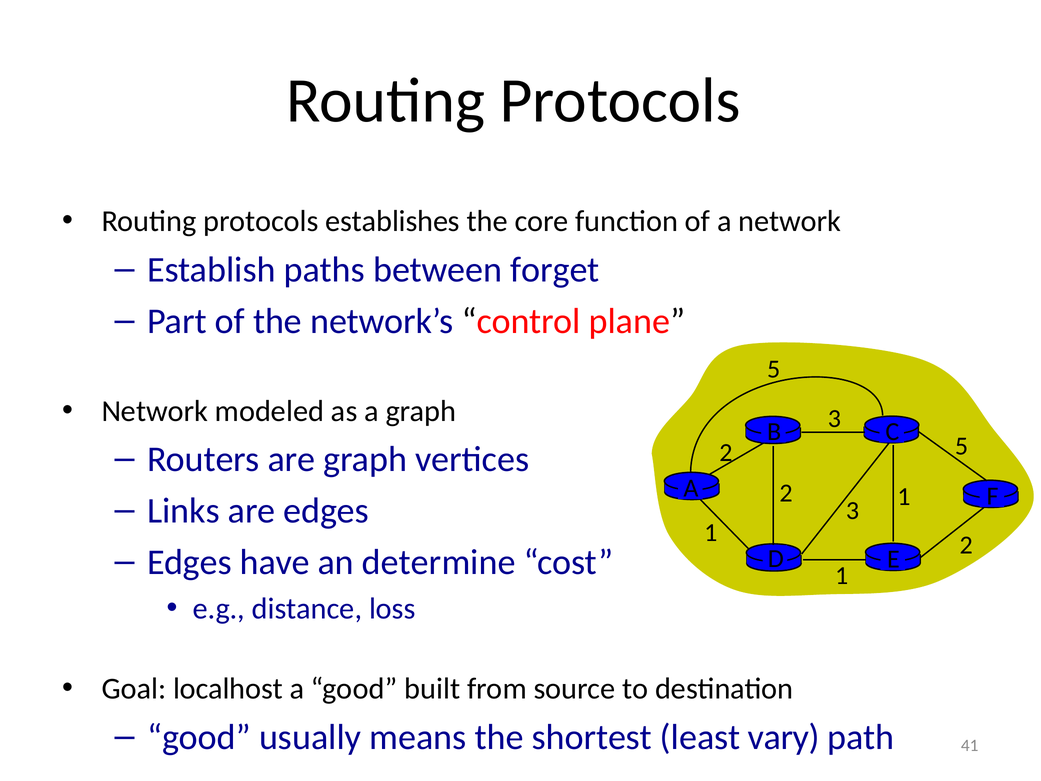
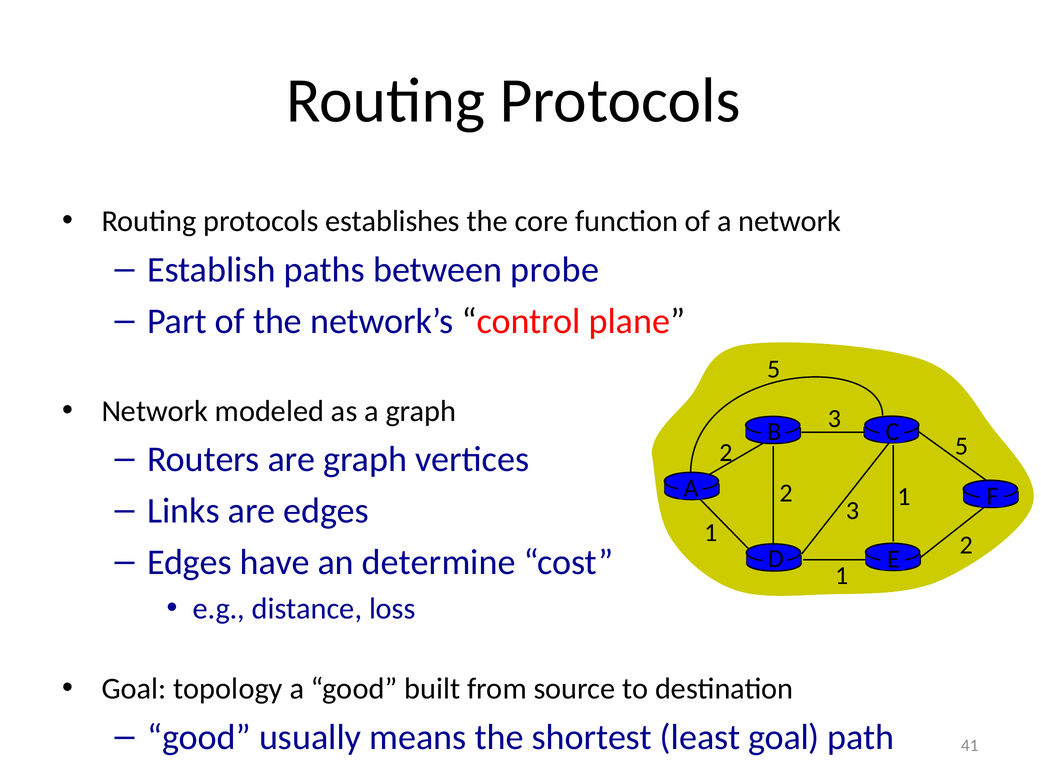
forget: forget -> probe (555, 270)
localhost: localhost -> topology (228, 689)
least vary: vary -> goal (784, 737)
